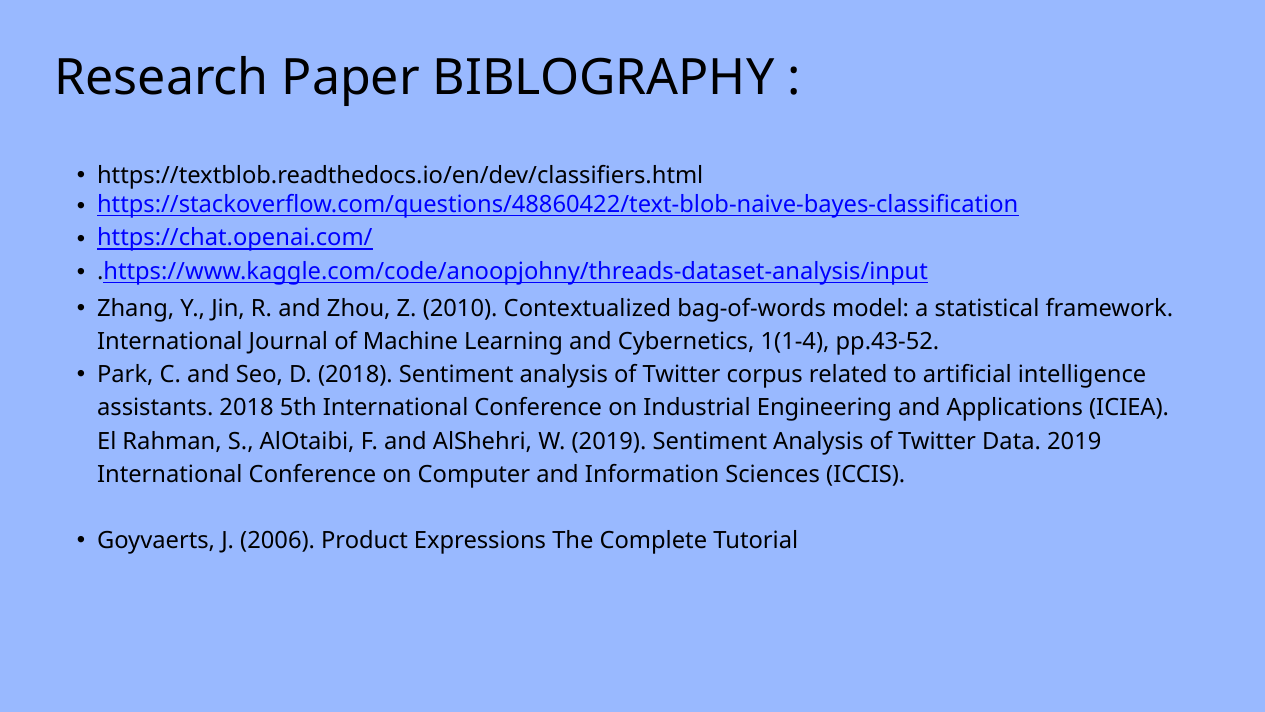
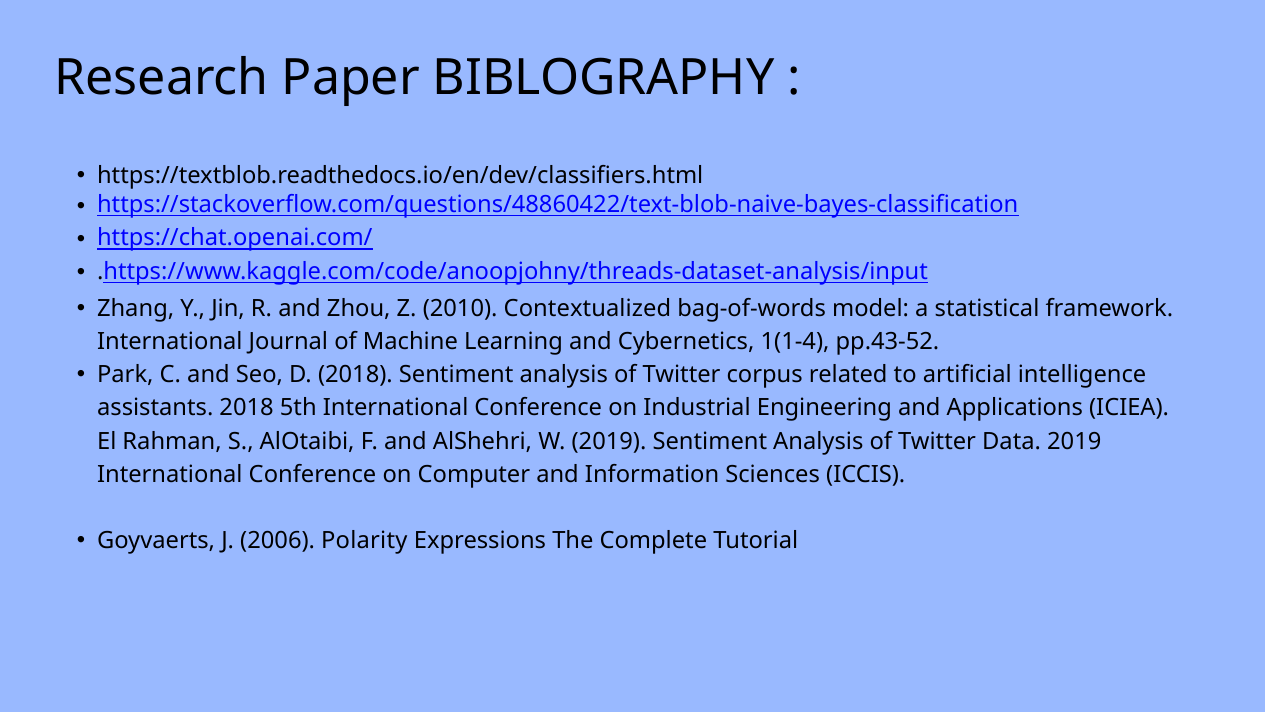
Product: Product -> Polarity (364, 541)
